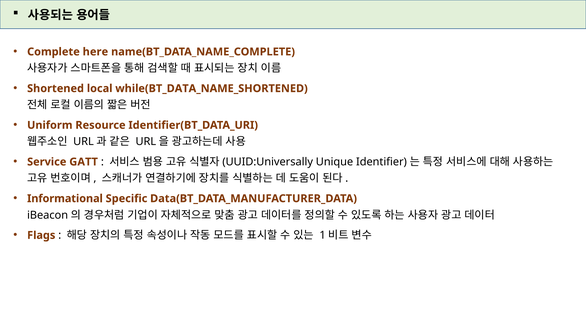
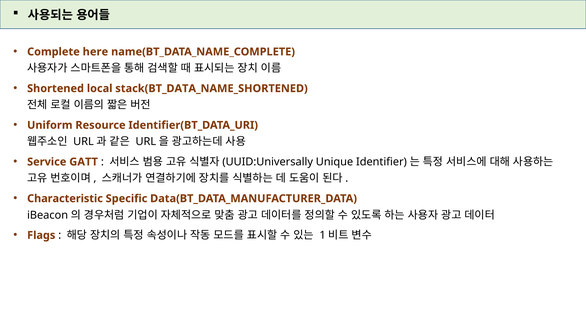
while(BT_DATA_NAME_SHORTENED: while(BT_DATA_NAME_SHORTENED -> stack(BT_DATA_NAME_SHORTENED (212, 88)
Informational: Informational -> Characteristic (65, 198)
